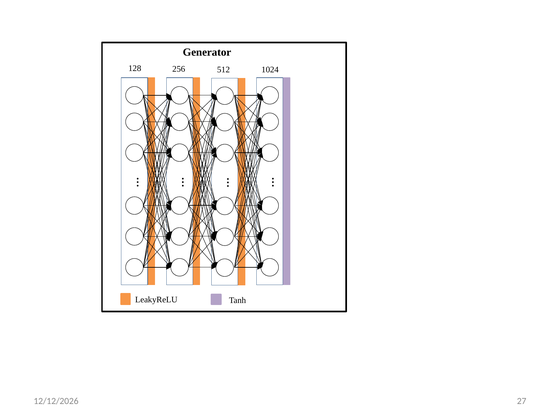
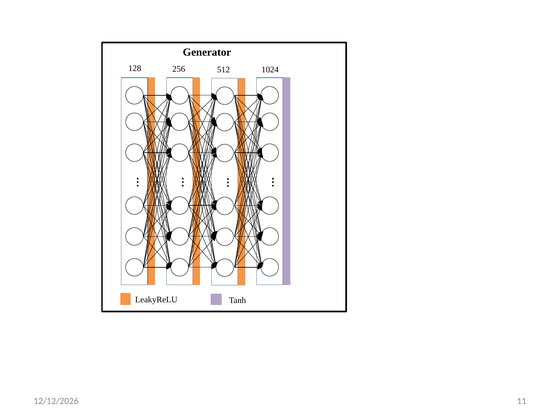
27: 27 -> 11 (522, 401)
